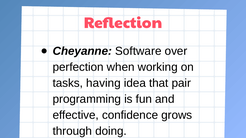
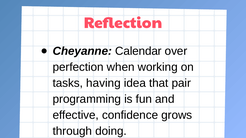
Software: Software -> Calendar (138, 51)
